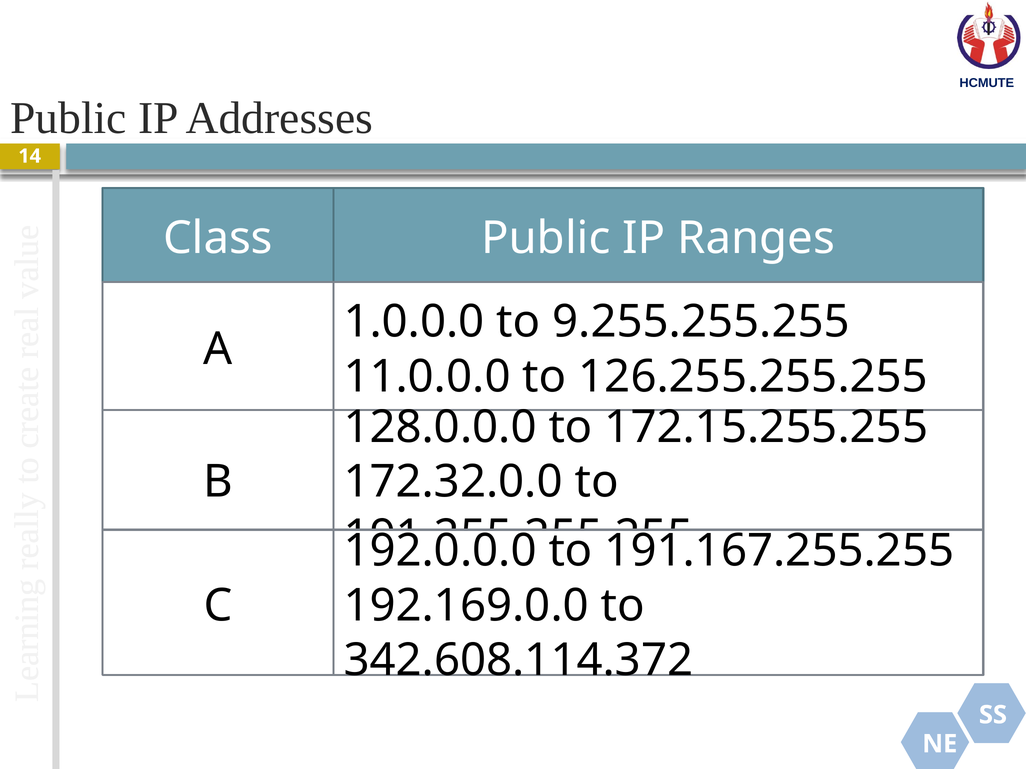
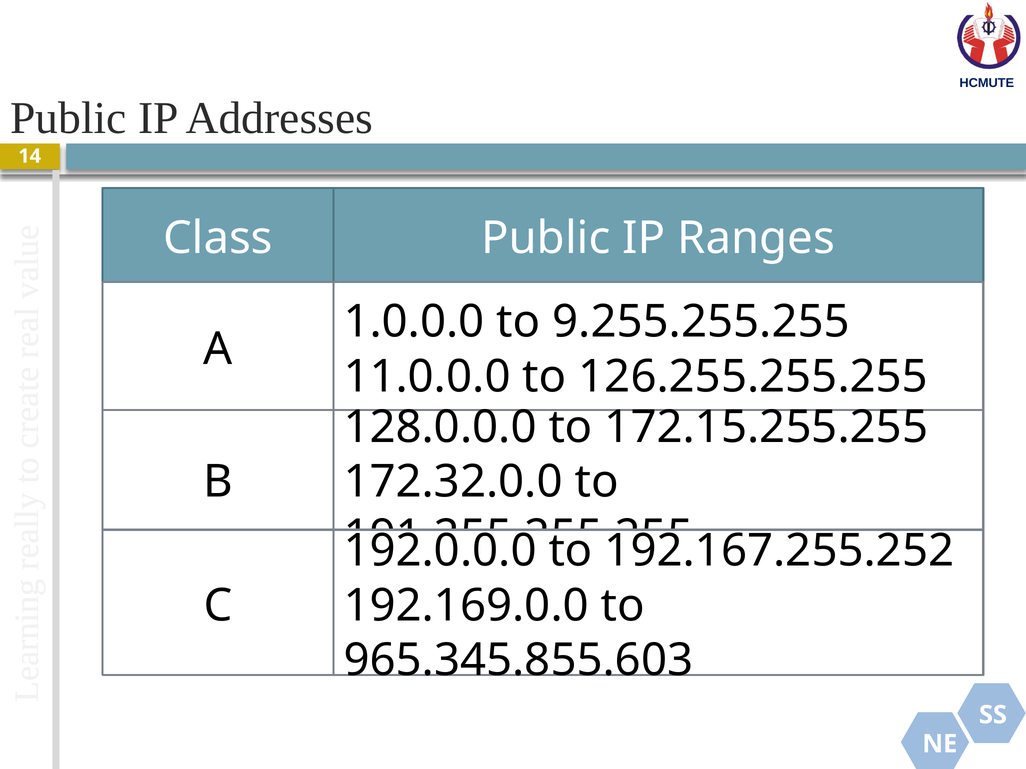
191.167.255.255: 191.167.255.255 -> 192.167.255.252 (779, 551)
342.608.114.372: 342.608.114.372 -> 965.345.855.603 (518, 661)
